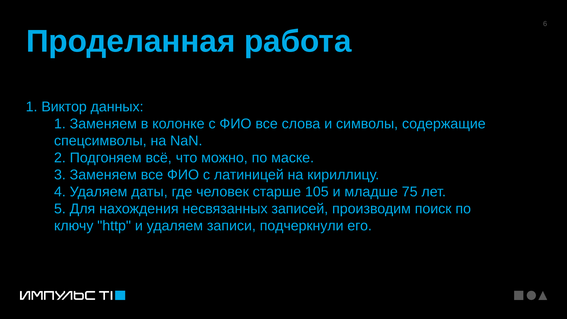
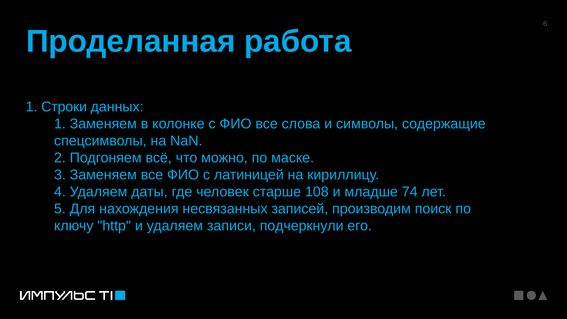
Виктор: Виктор -> Строки (64, 107)
105: 105 -> 108 (317, 192)
75: 75 -> 74 (410, 192)
